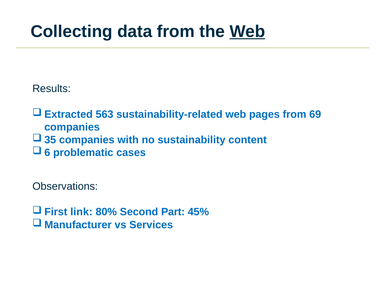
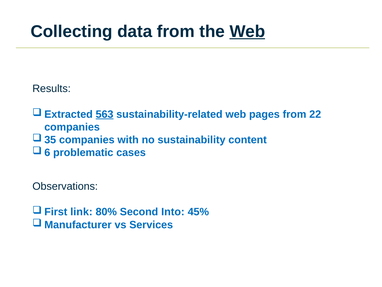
563 underline: none -> present (105, 114)
69: 69 -> 22 (315, 114)
Part: Part -> Into (173, 212)
